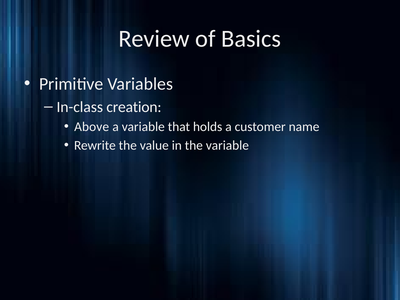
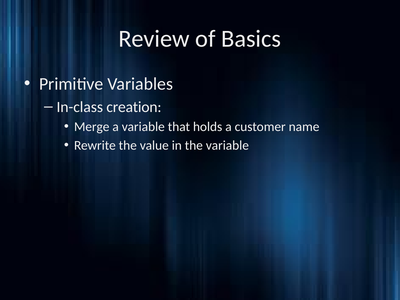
Above: Above -> Merge (92, 127)
